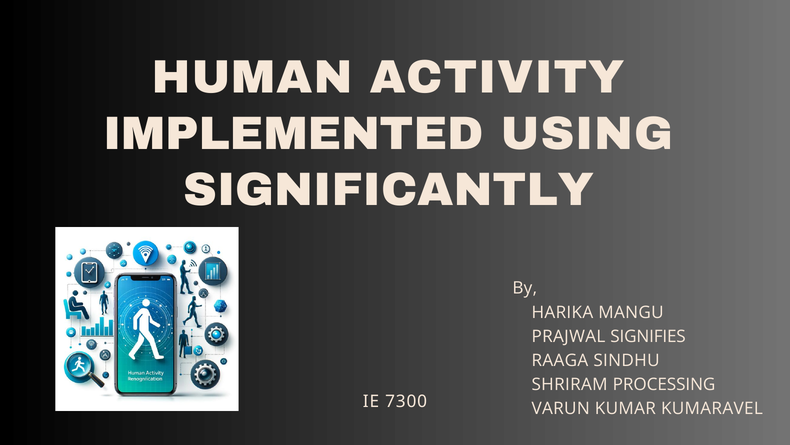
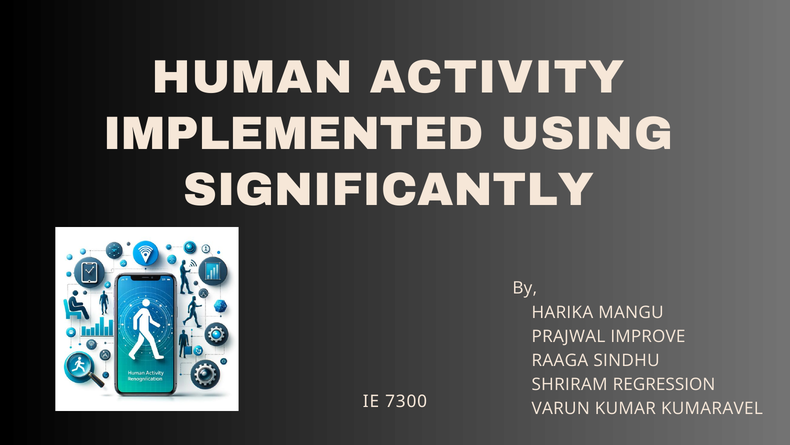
SIGNIFIES: SIGNIFIES -> IMPROVE (648, 336)
PROCESSING: PROCESSING -> REGRESSION (664, 384)
